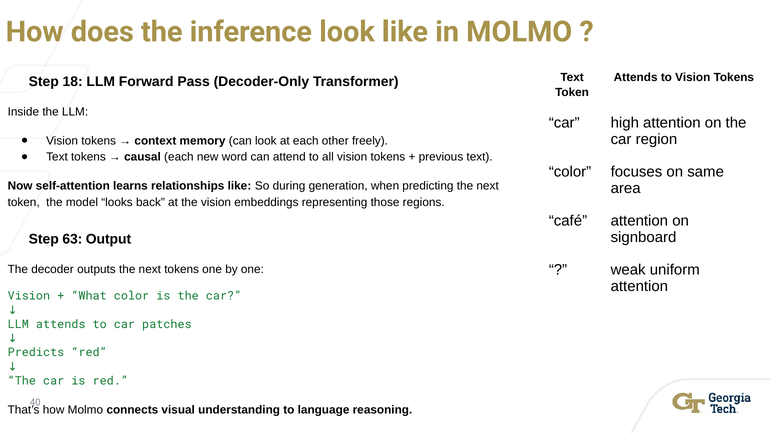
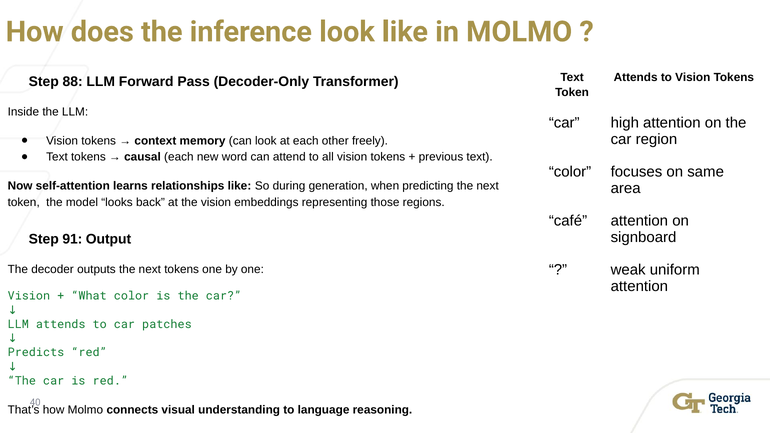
18: 18 -> 88 (73, 82)
63: 63 -> 91 (72, 239)
